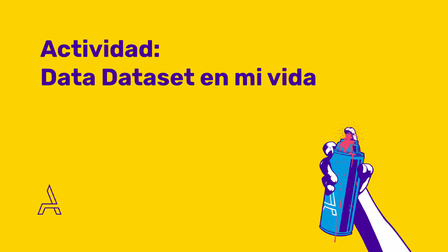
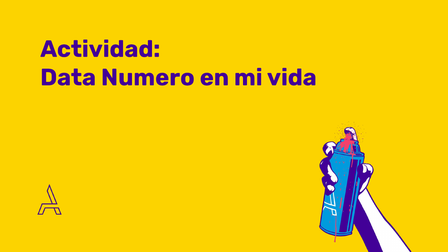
Dataset: Dataset -> Numero (148, 77)
